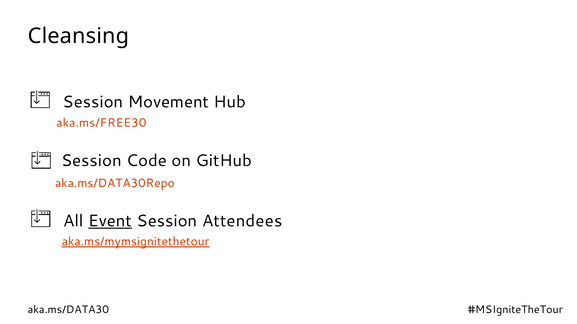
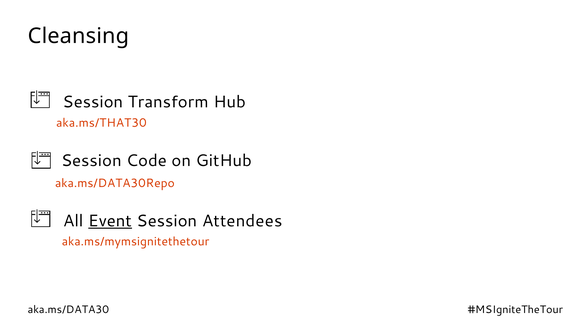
Movement: Movement -> Transform (168, 102)
aka.ms/FREE30: aka.ms/FREE30 -> aka.ms/THAT30 (101, 123)
aka.ms/mymsignitethetour underline: present -> none (136, 242)
